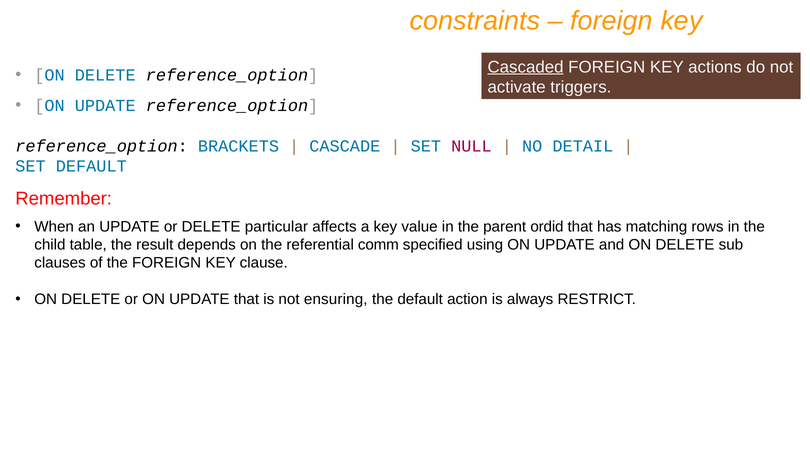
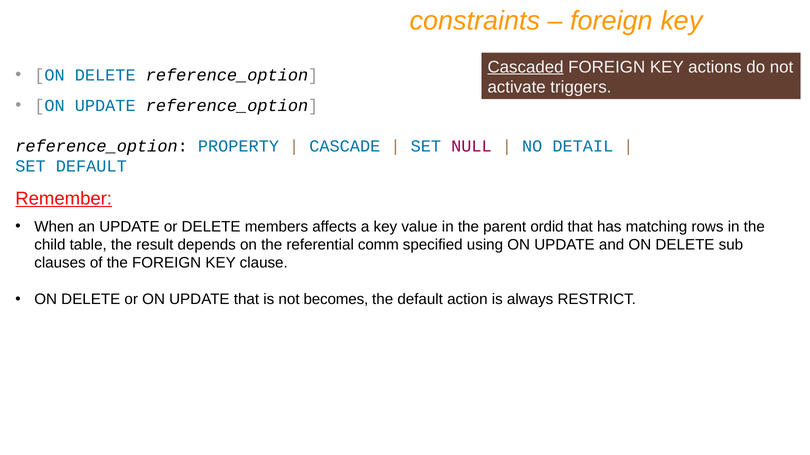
BRACKETS: BRACKETS -> PROPERTY (238, 146)
Remember underline: none -> present (64, 199)
particular: particular -> members (276, 227)
ensuring: ensuring -> becomes (336, 300)
